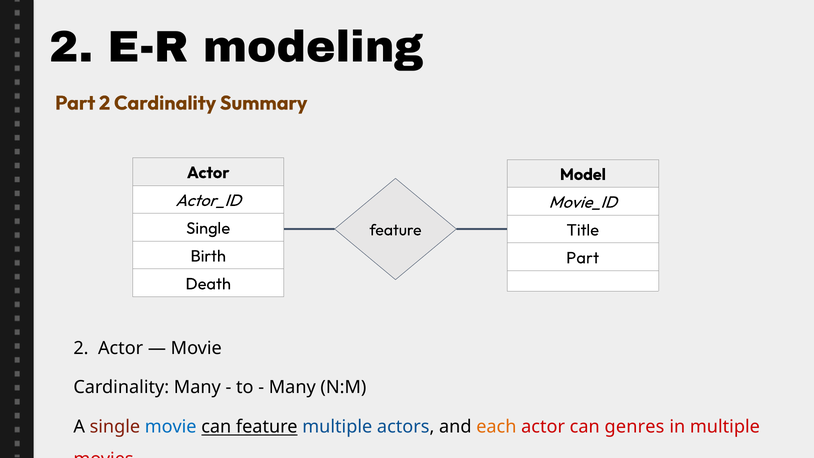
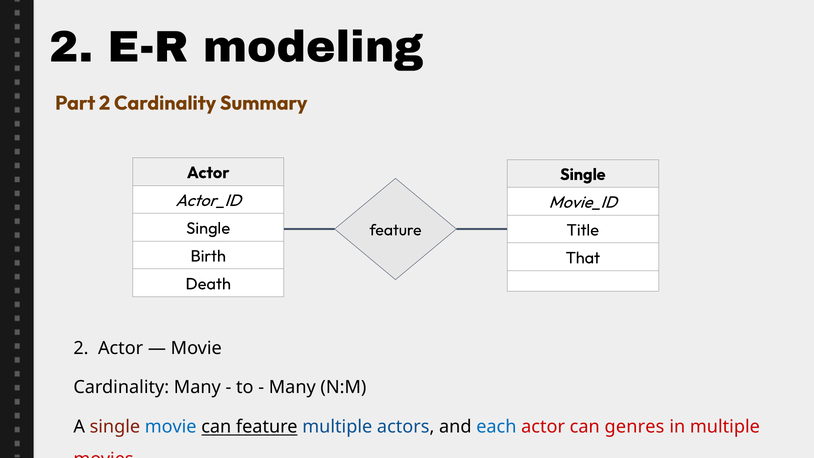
Model: Model -> Single (583, 174)
Part: Part -> That (583, 258)
each colour: orange -> blue (496, 427)
